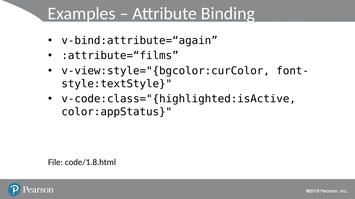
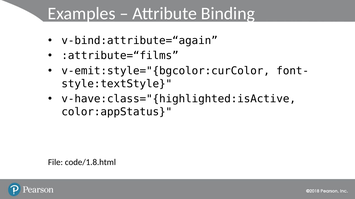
v-view:style="{bgcolor:curColor: v-view:style="{bgcolor:curColor -> v-emit:style="{bgcolor:curColor (166, 71)
v-code:class="{highlighted:isActive: v-code:class="{highlighted:isActive -> v-have:class="{highlighted:isActive (179, 99)
